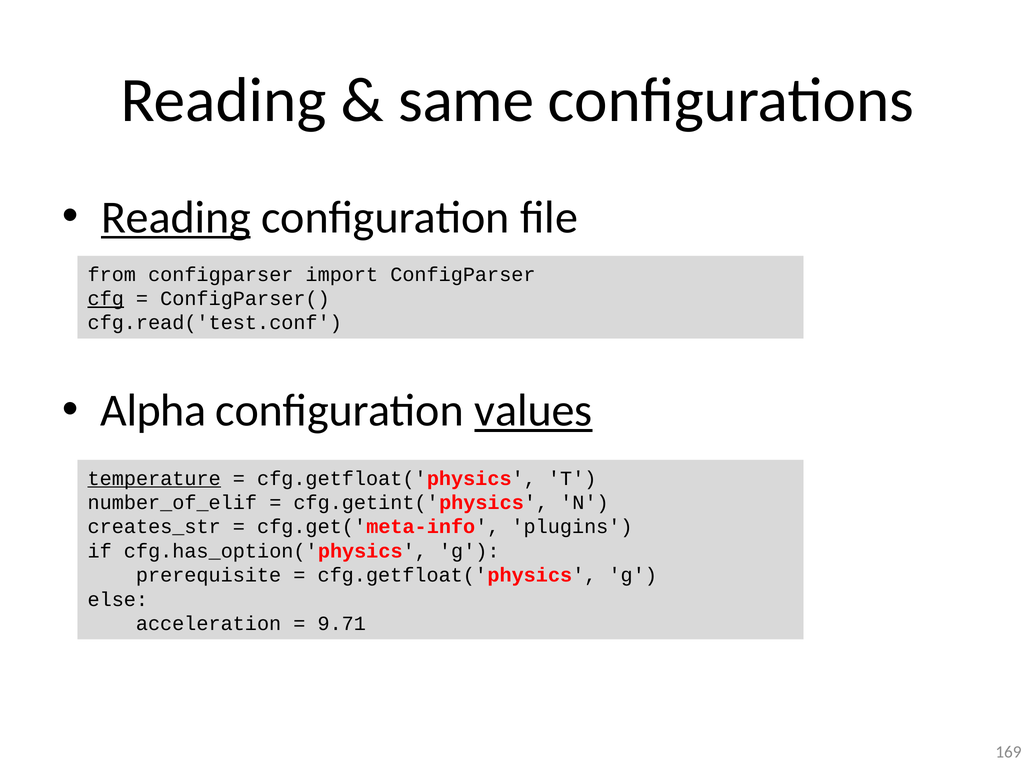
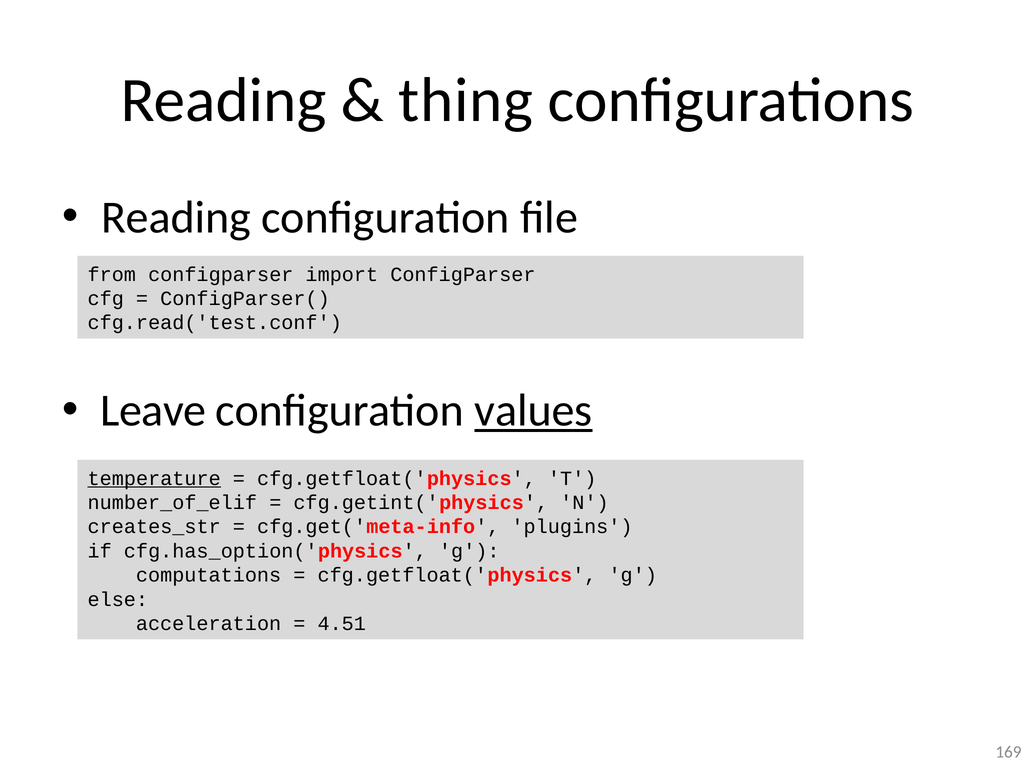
same: same -> thing (466, 100)
Reading underline: present -> none (176, 217)
cfg underline: present -> none (106, 299)
Alpha: Alpha -> Leave (153, 411)
prerequisite: prerequisite -> computations (209, 575)
9.71: 9.71 -> 4.51 (342, 624)
